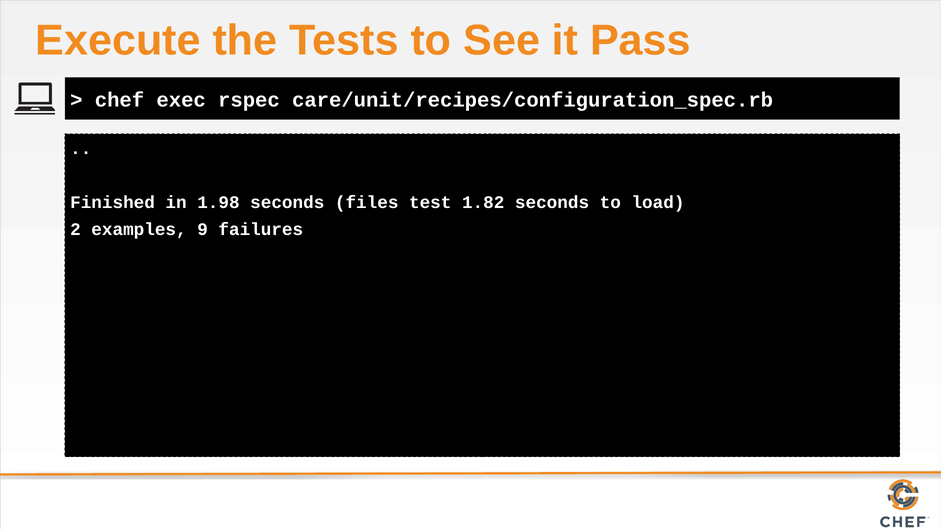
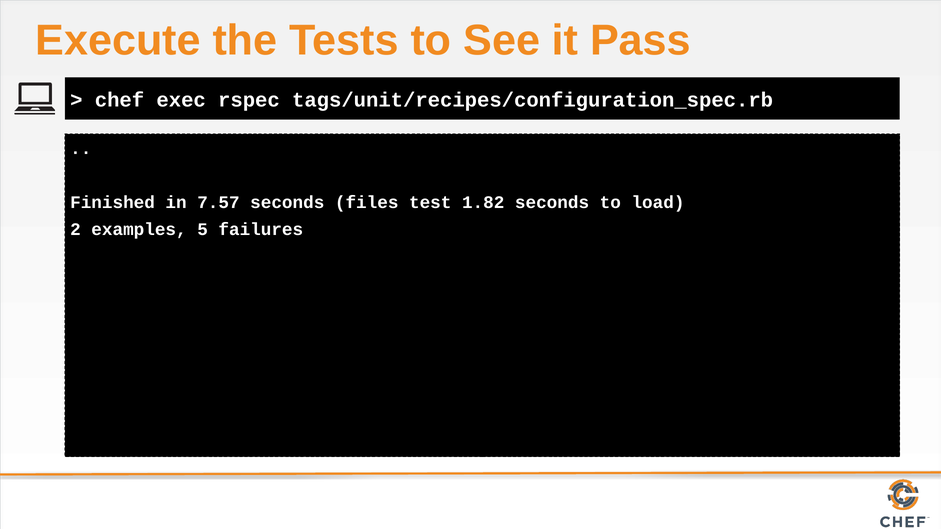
care/unit/recipes/configuration_spec.rb: care/unit/recipes/configuration_spec.rb -> tags/unit/recipes/configuration_spec.rb (533, 100)
1.98: 1.98 -> 7.57 (218, 203)
9: 9 -> 5 (203, 230)
